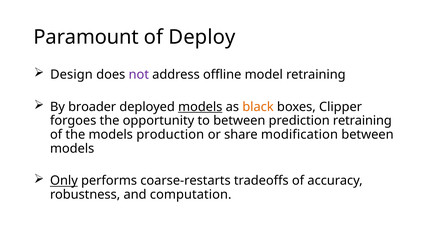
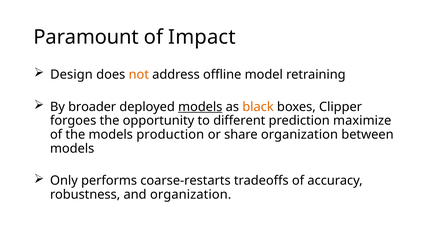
Deploy: Deploy -> Impact (202, 37)
not colour: purple -> orange (139, 74)
to between: between -> different (239, 120)
prediction retraining: retraining -> maximize (362, 120)
share modification: modification -> organization (299, 134)
Only underline: present -> none (64, 180)
and computation: computation -> organization (191, 194)
